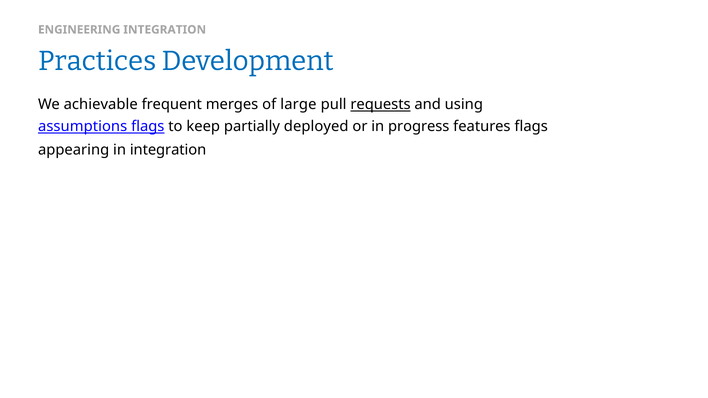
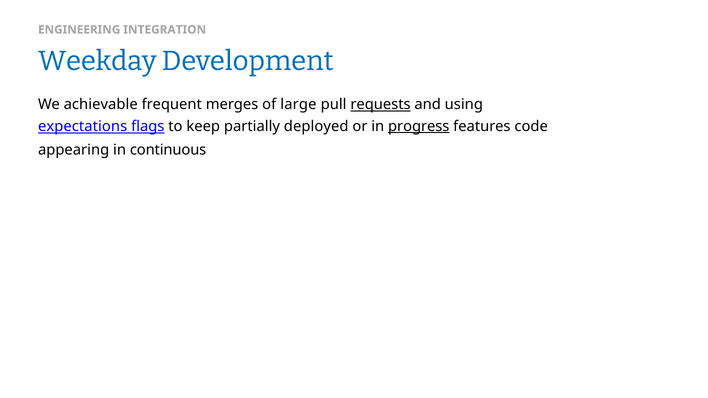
Practices: Practices -> Weekday (97, 61)
assumptions: assumptions -> expectations (83, 126)
progress underline: none -> present (419, 126)
features flags: flags -> code (531, 126)
in integration: integration -> continuous (168, 150)
